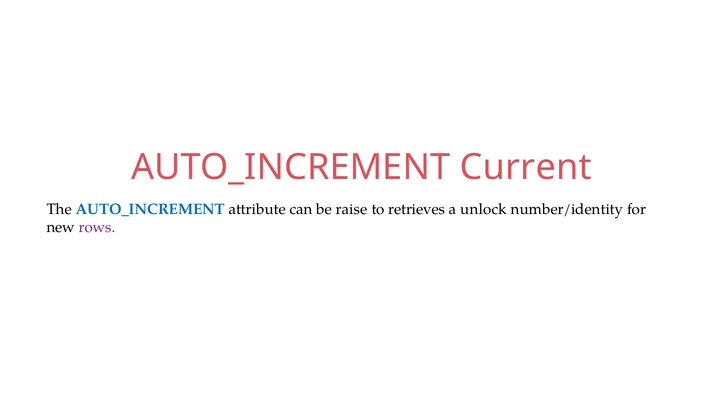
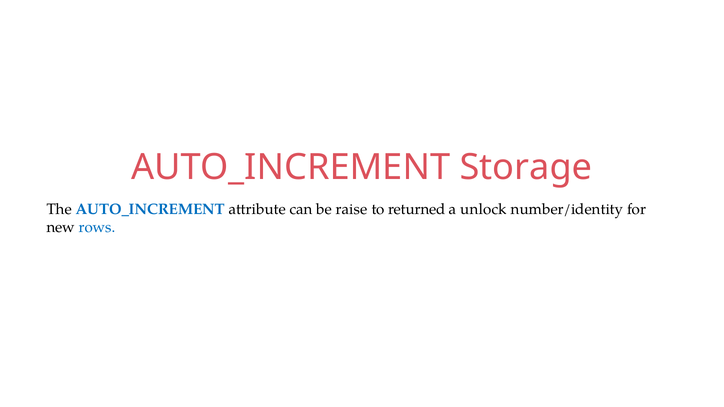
Current: Current -> Storage (526, 167)
retrieves: retrieves -> returned (417, 209)
rows colour: purple -> blue (97, 227)
